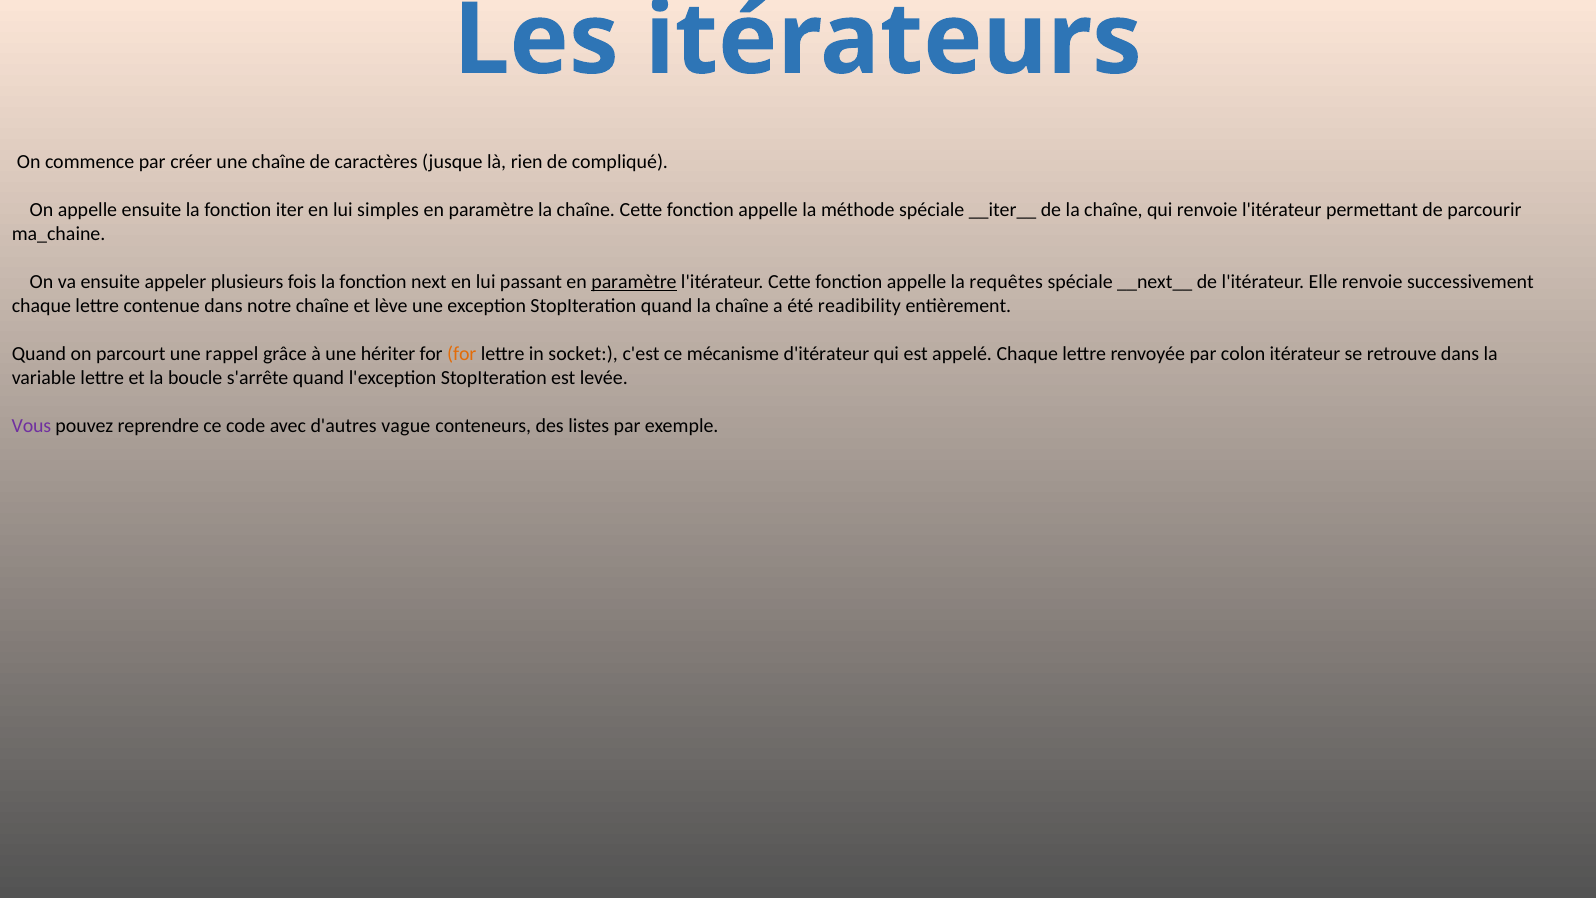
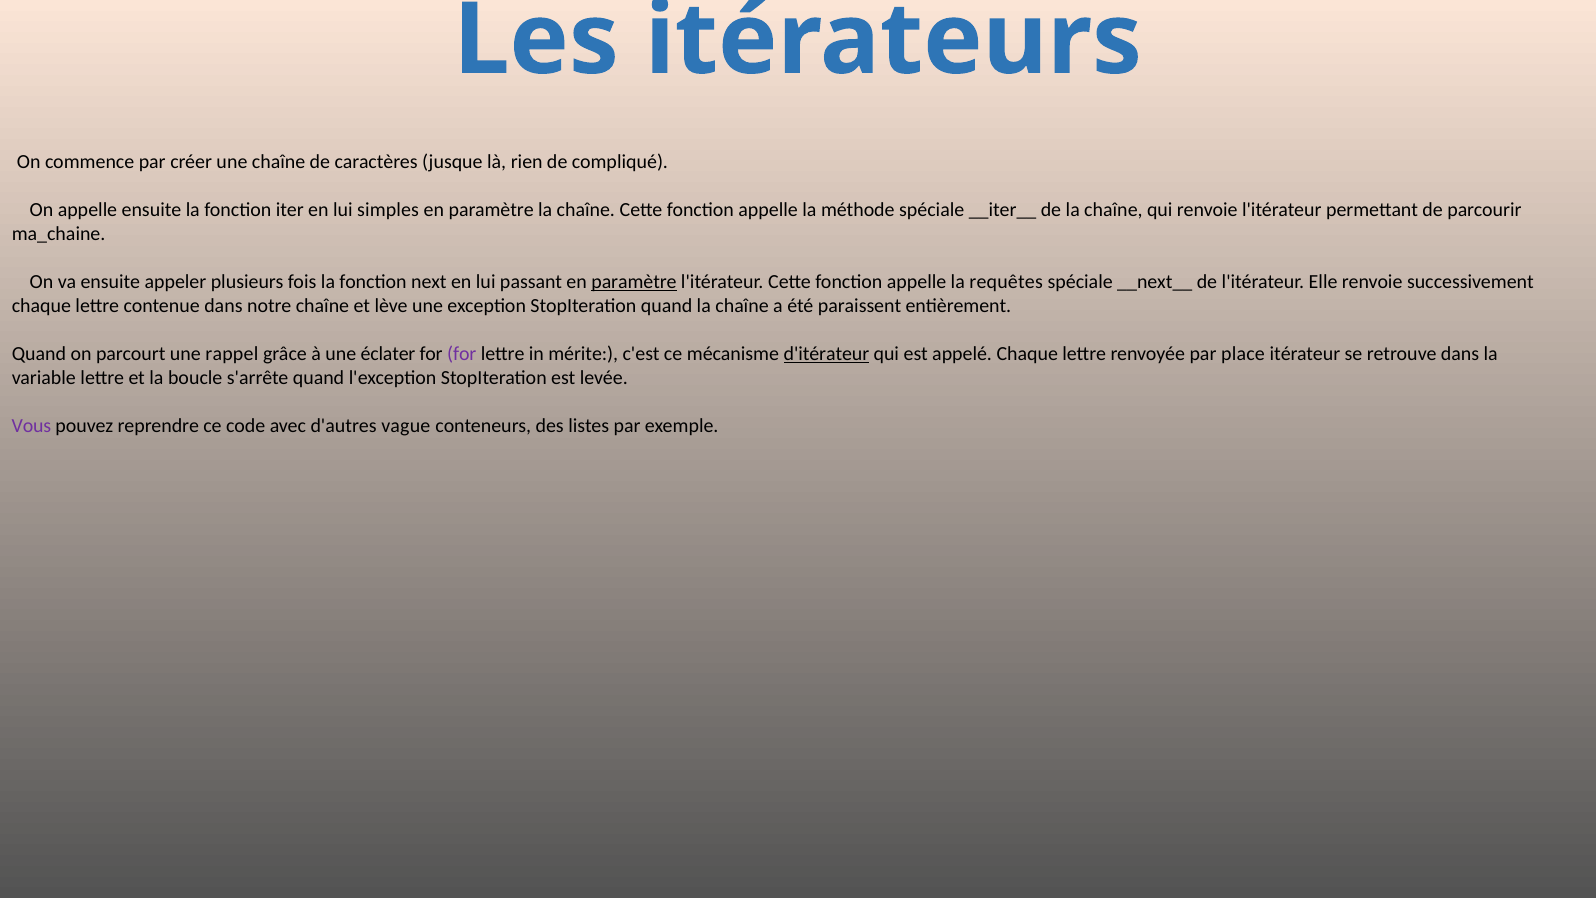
readibility: readibility -> paraissent (860, 306)
hériter: hériter -> éclater (388, 354)
for colour: orange -> purple (462, 354)
socket: socket -> mérite (583, 354)
d'itérateur underline: none -> present (826, 354)
colon: colon -> place (1243, 354)
